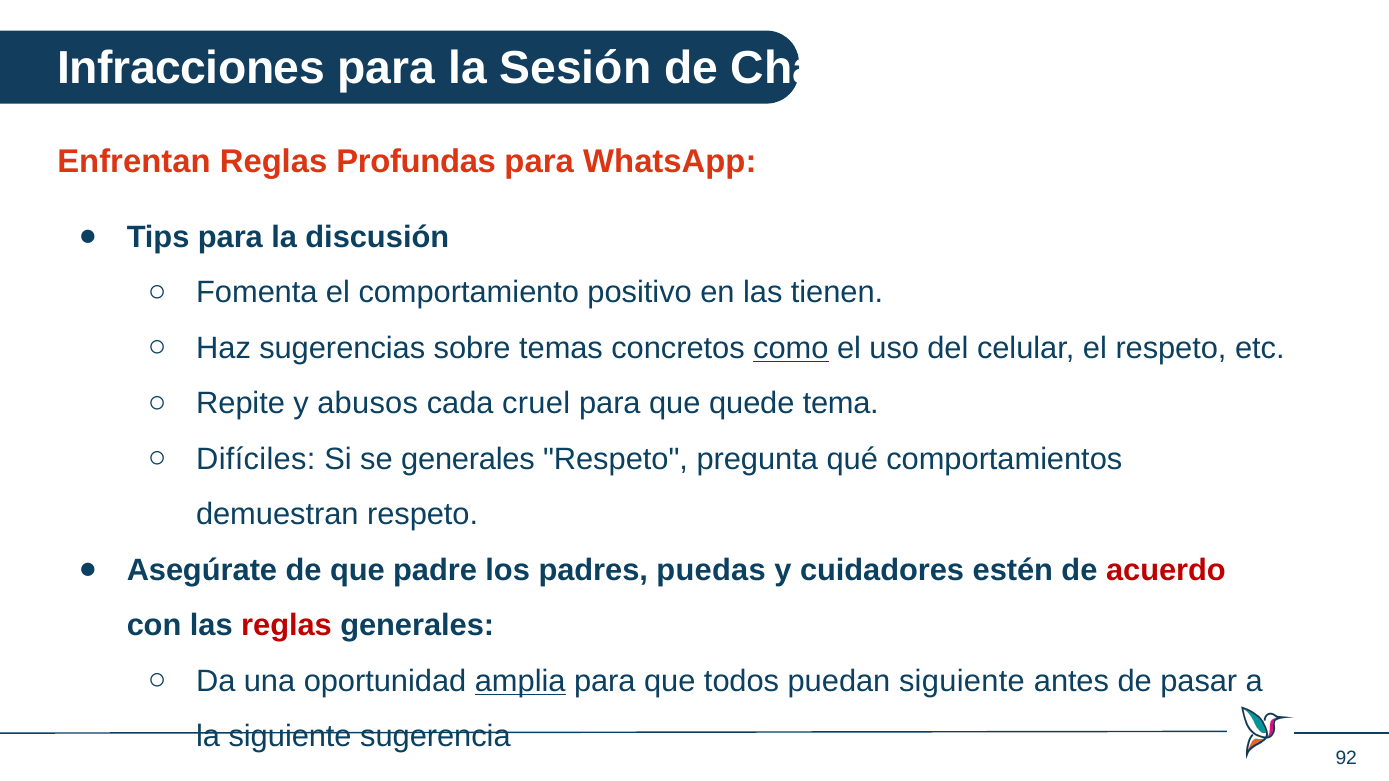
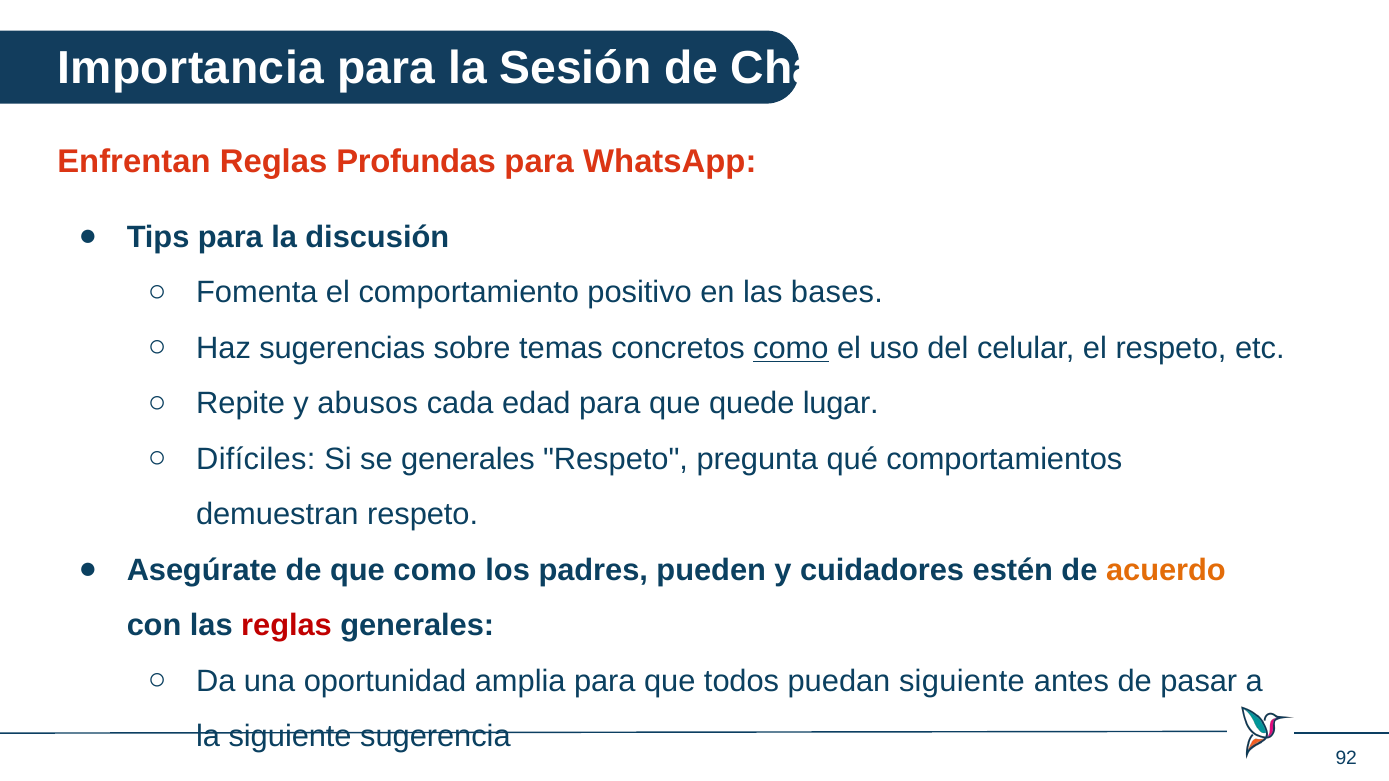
Infracciones: Infracciones -> Importancia (191, 68)
tienen: tienen -> bases (837, 293)
cruel: cruel -> edad (536, 404)
tema: tema -> lugar (841, 404)
que padre: padre -> como (435, 570)
puedas: puedas -> pueden (711, 570)
acuerdo colour: red -> orange (1166, 570)
amplia underline: present -> none (520, 681)
